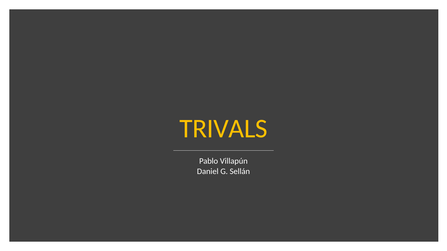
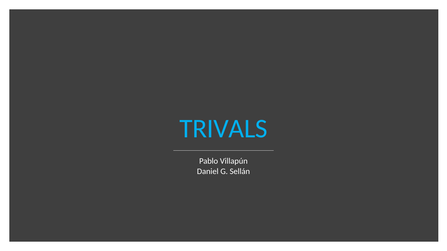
TRIVALS colour: yellow -> light blue (224, 129)
